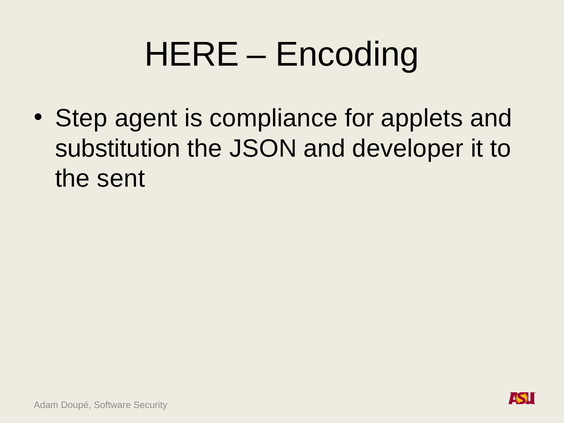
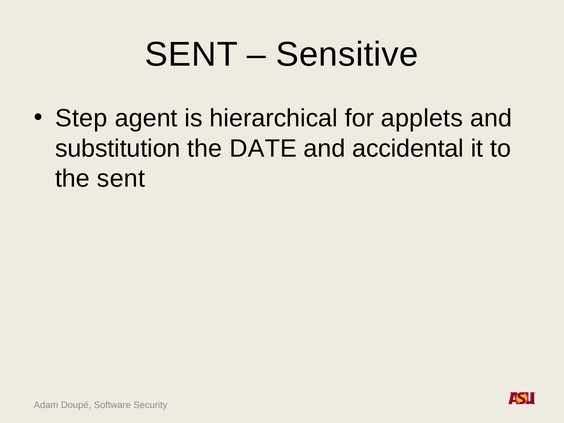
HERE: HERE -> SENT (191, 55)
Encoding: Encoding -> Sensitive (347, 55)
compliance: compliance -> hierarchical (274, 118)
JSON: JSON -> DATE (263, 148)
developer: developer -> accidental (408, 148)
